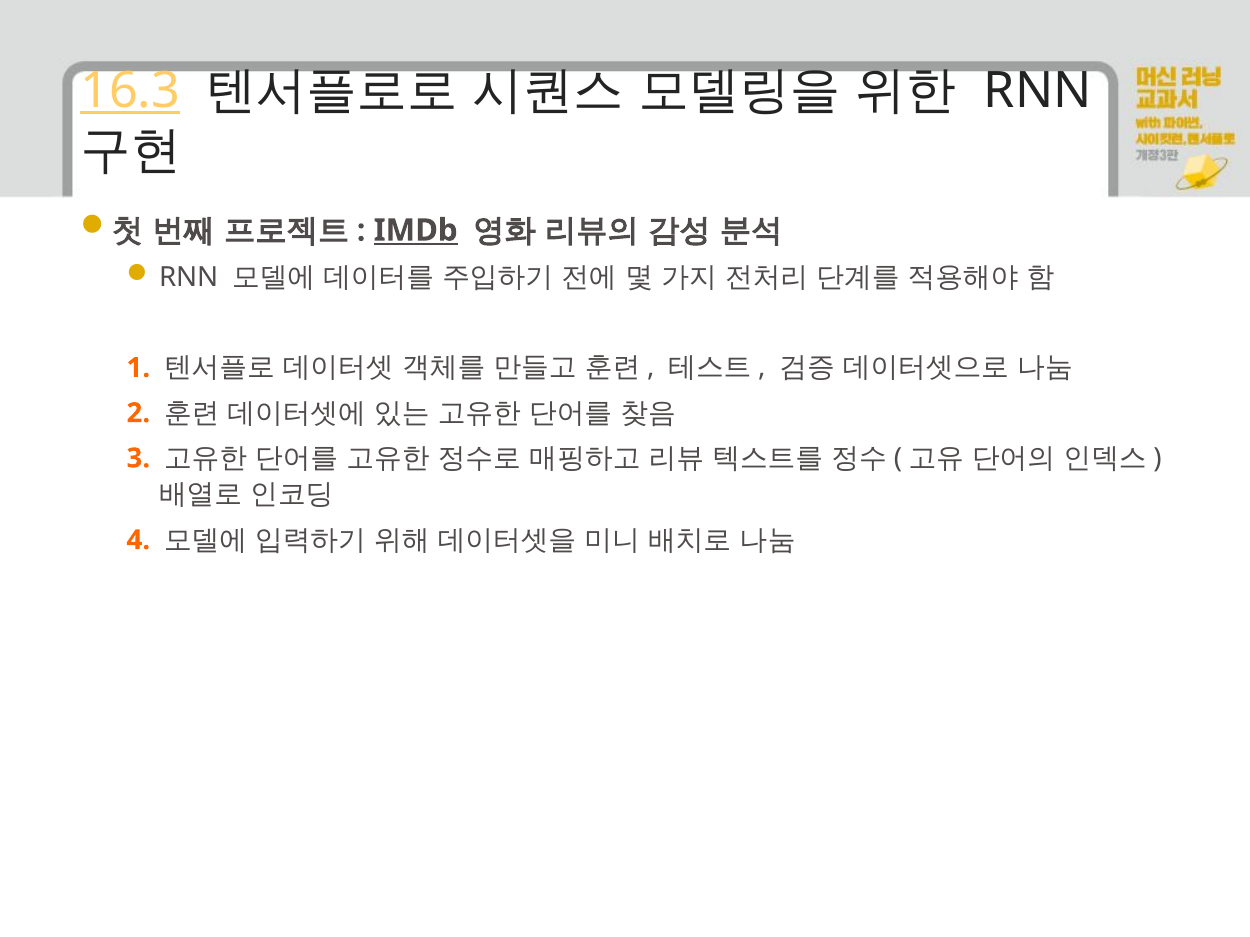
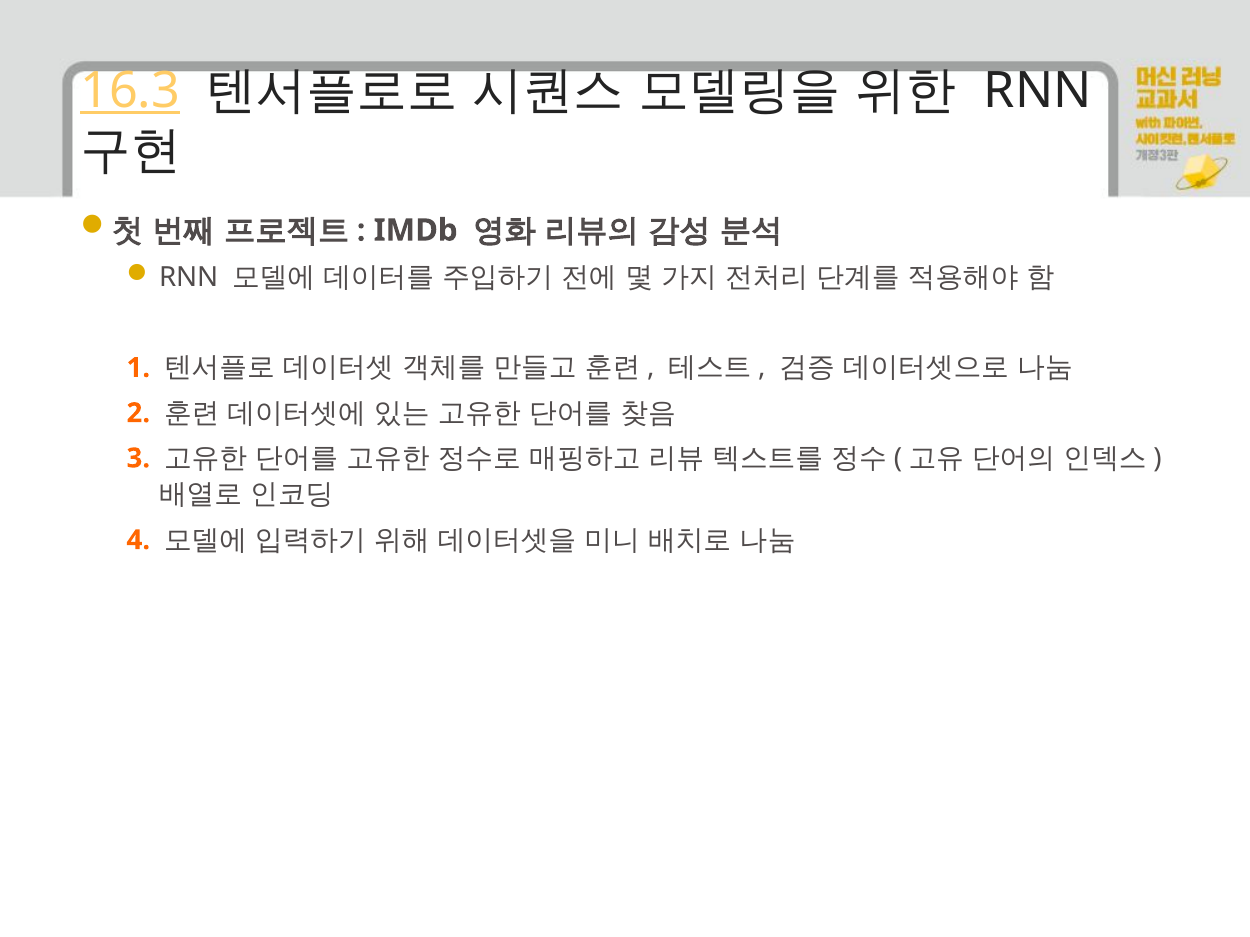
IMDb underline: present -> none (416, 230)
